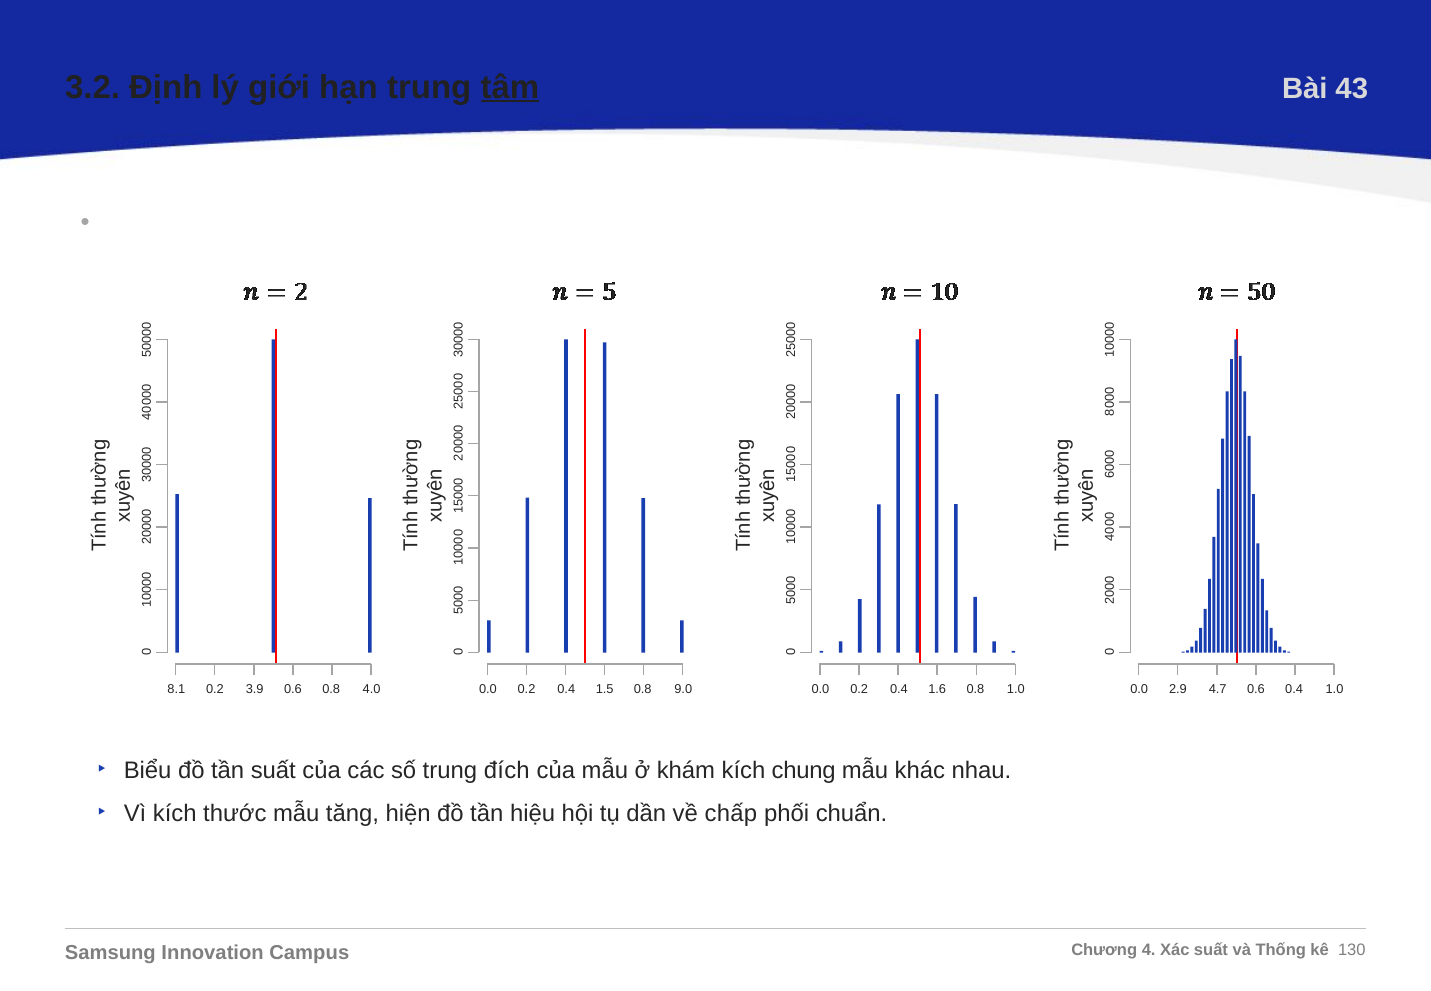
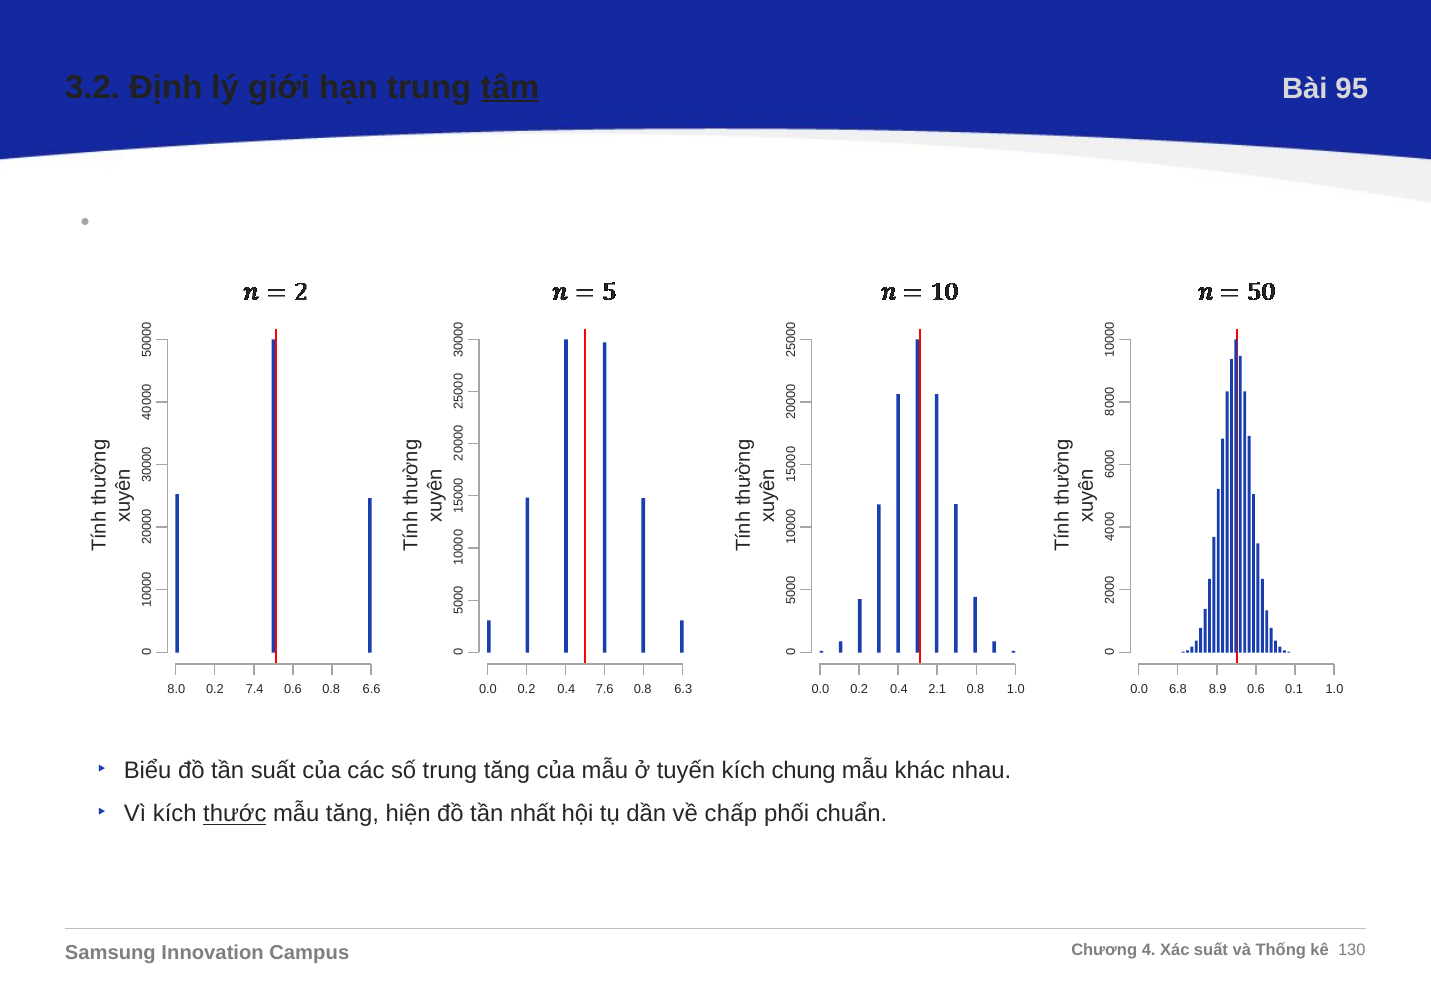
43: 43 -> 95 (1352, 89)
8.1: 8.1 -> 8.0 (176, 689)
3.9: 3.9 -> 7.4 (255, 689)
4.0: 4.0 -> 6.6 (372, 689)
1.5: 1.5 -> 7.6 (605, 689)
9.0: 9.0 -> 6.3 (683, 689)
1.6: 1.6 -> 2.1 (937, 689)
2.9: 2.9 -> 6.8 (1178, 689)
4.7: 4.7 -> 8.9 (1218, 689)
0.4: 0.4 -> 0.1 (1294, 689)
trung đích: đích -> tăng (507, 771)
khám: khám -> tuyến (686, 771)
thước underline: none -> present (235, 814)
hiệu: hiệu -> nhất (533, 814)
